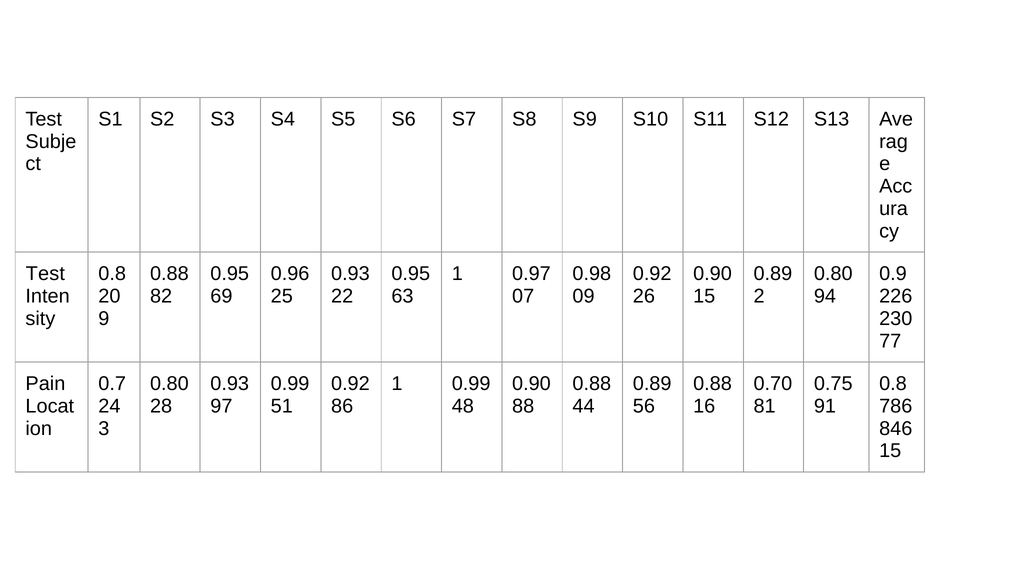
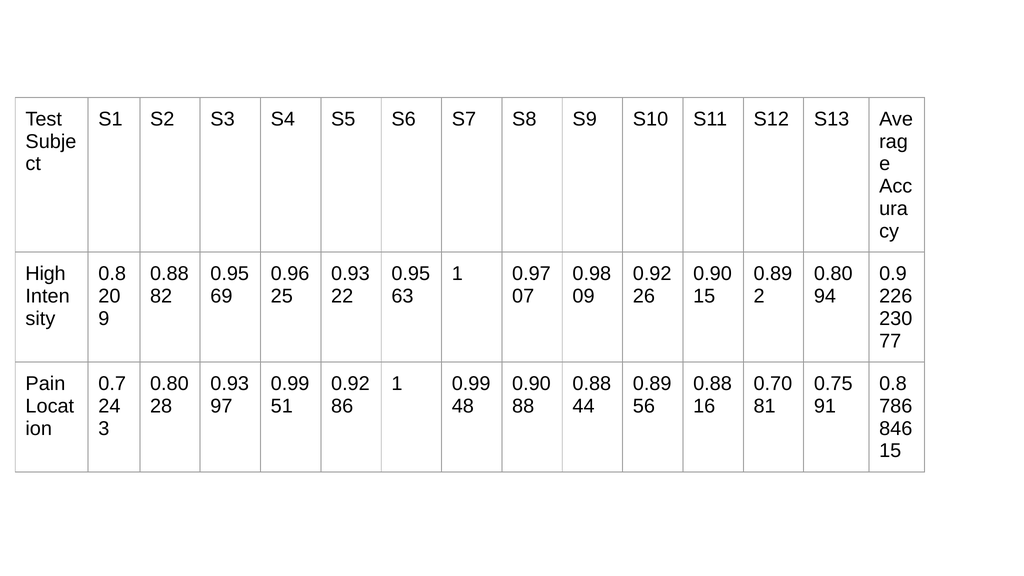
Test: Test -> High (46, 274)
